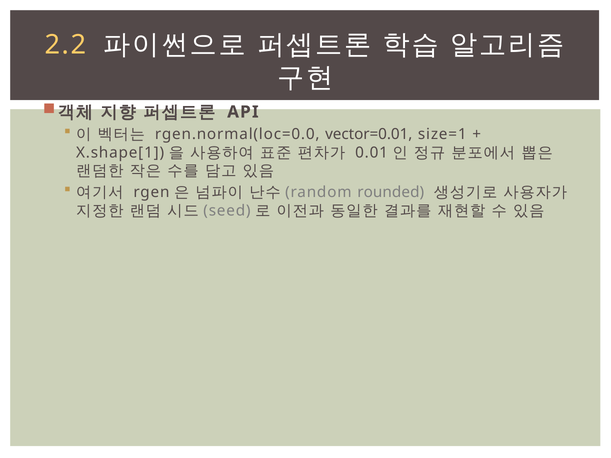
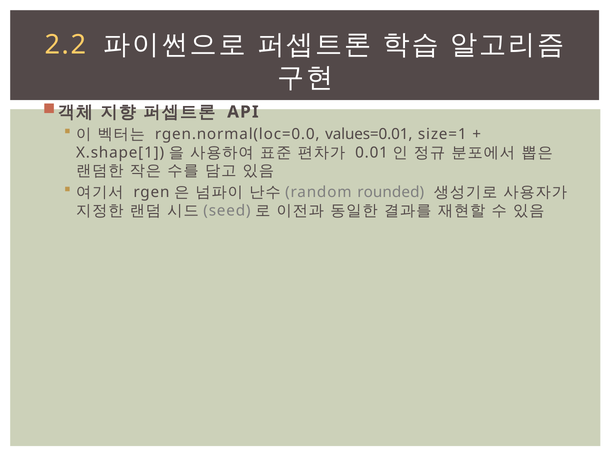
vector=0.01: vector=0.01 -> values=0.01 (369, 134)
